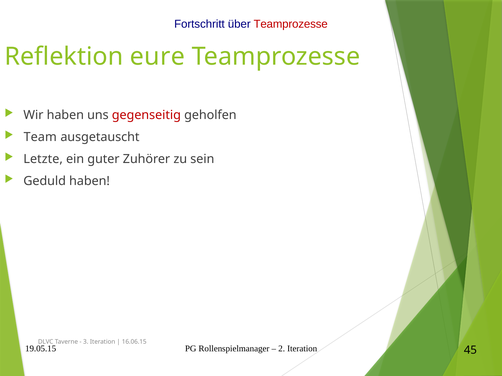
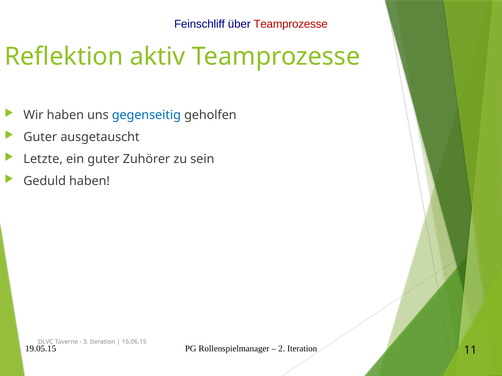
Fortschritt: Fortschritt -> Feinschliff (199, 24)
eure: eure -> aktiv (158, 57)
gegenseitig colour: red -> blue (146, 115)
Team: Team -> Guter (40, 137)
45: 45 -> 11 (470, 351)
